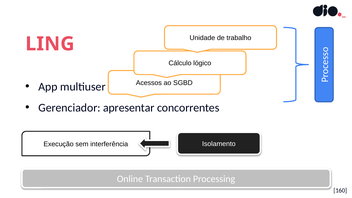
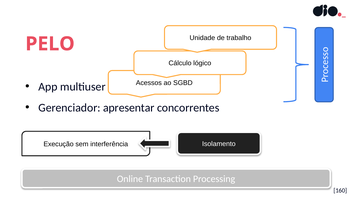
LING: LING -> PELO (50, 44)
